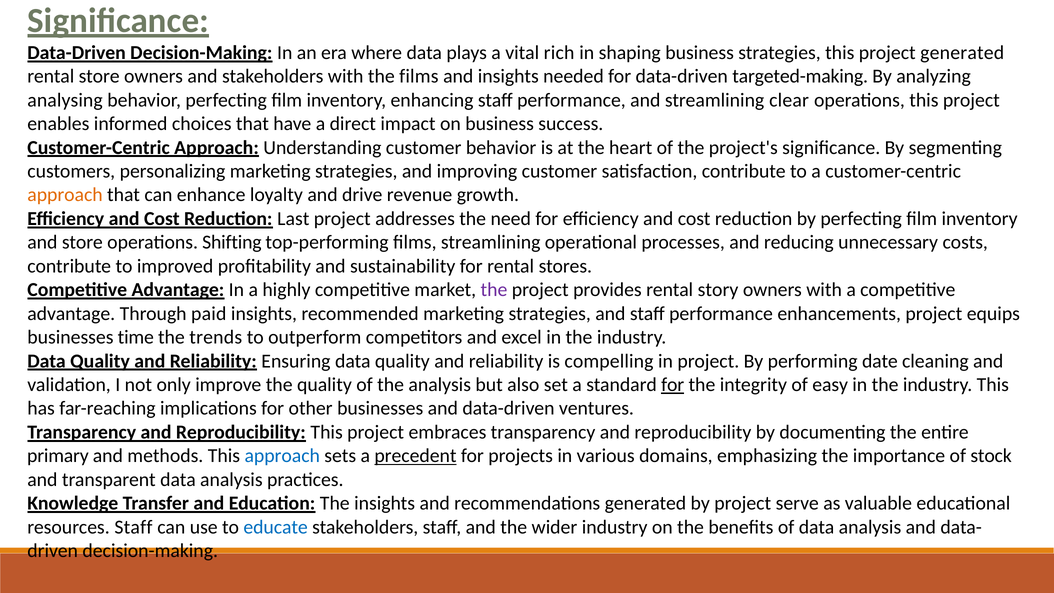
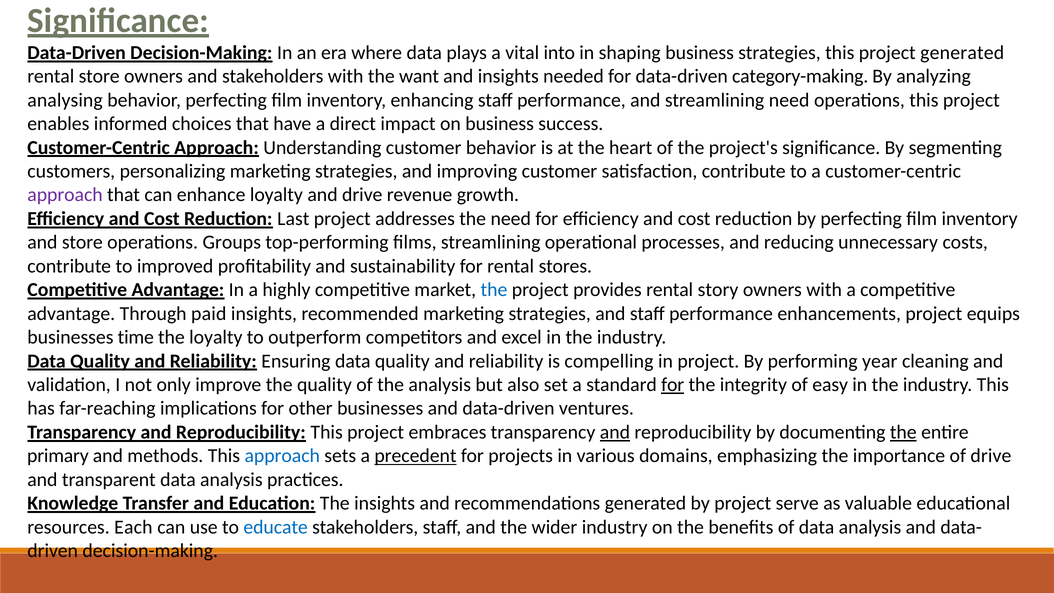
rich: rich -> into (559, 53)
the films: films -> want (419, 76)
targeted-making: targeted-making -> category-making (800, 76)
streamlining clear: clear -> need (789, 100)
approach colour: orange -> purple (65, 195)
Shifting: Shifting -> Groups (232, 242)
the colour: purple -> blue (494, 290)
the trends: trends -> loyalty (216, 337)
date: date -> year (880, 361)
and underline: none -> present (615, 432)
the underline: none -> present (903, 432)
of stock: stock -> drive (991, 456)
resources Staff: Staff -> Each (133, 527)
